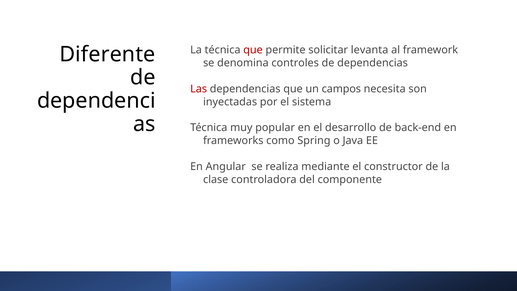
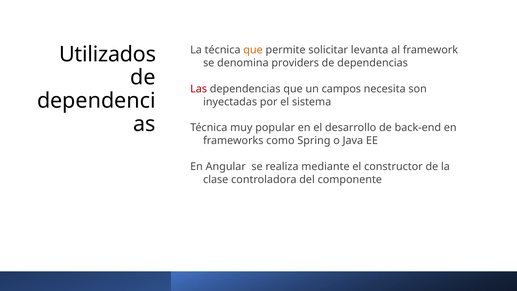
que colour: red -> orange (253, 50)
Diferente: Diferente -> Utilizados (108, 54)
controles: controles -> providers (295, 63)
